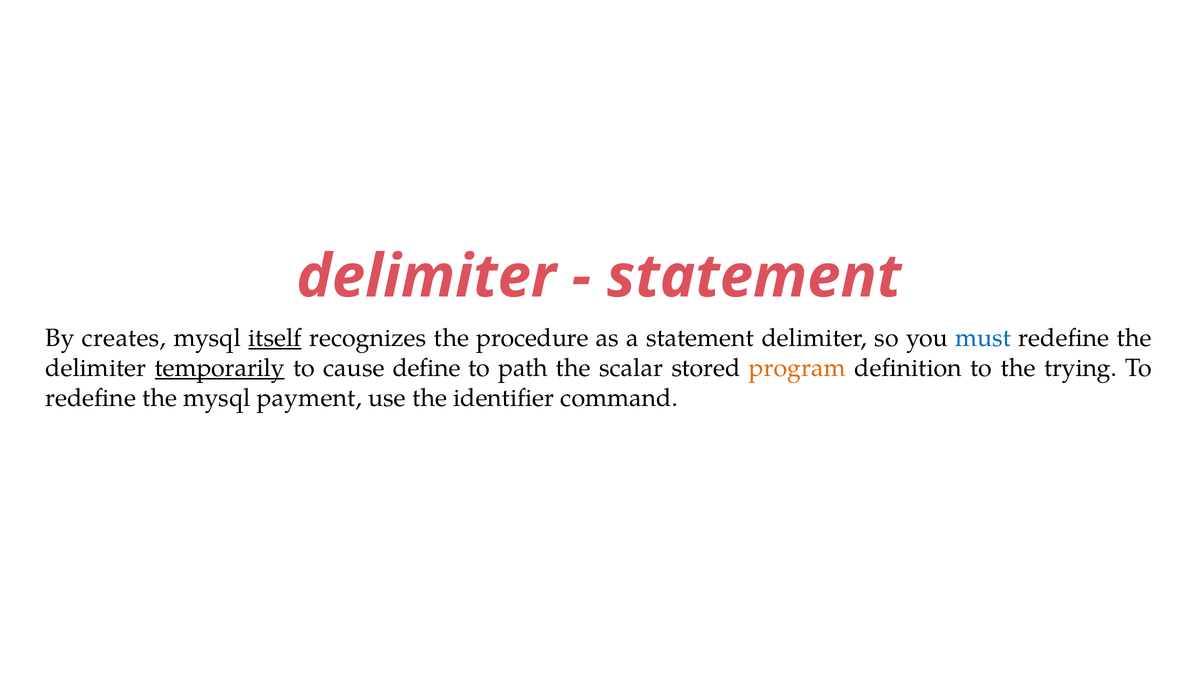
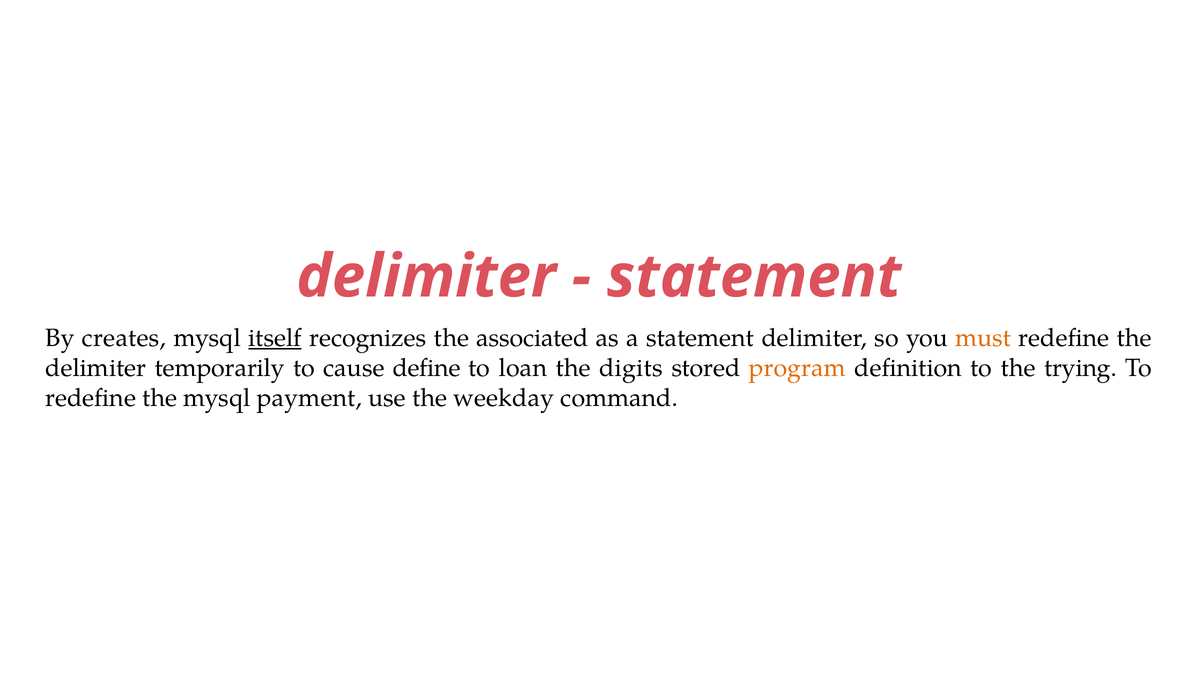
procedure: procedure -> associated (532, 338)
must colour: blue -> orange (983, 338)
temporarily underline: present -> none (220, 368)
path: path -> loan (523, 368)
scalar: scalar -> digits (631, 368)
identifier: identifier -> weekday (504, 398)
